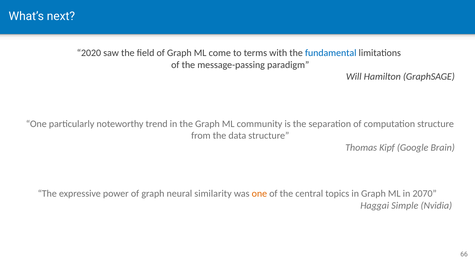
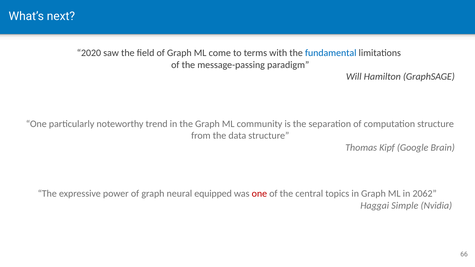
similarity: similarity -> equipped (213, 194)
one colour: orange -> red (259, 194)
2070: 2070 -> 2062 (425, 194)
